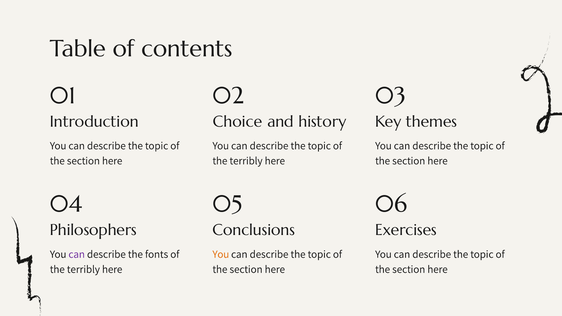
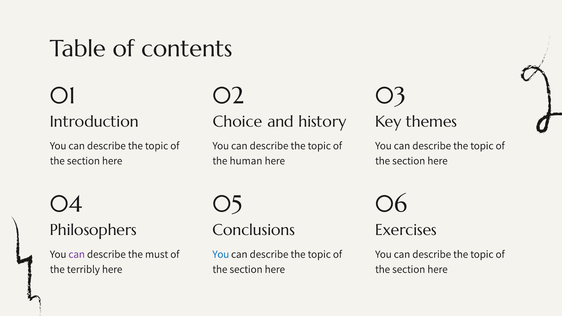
terribly: terribly -> human (246, 161)
fonts: fonts -> must (157, 254)
You colour: orange -> blue (221, 254)
